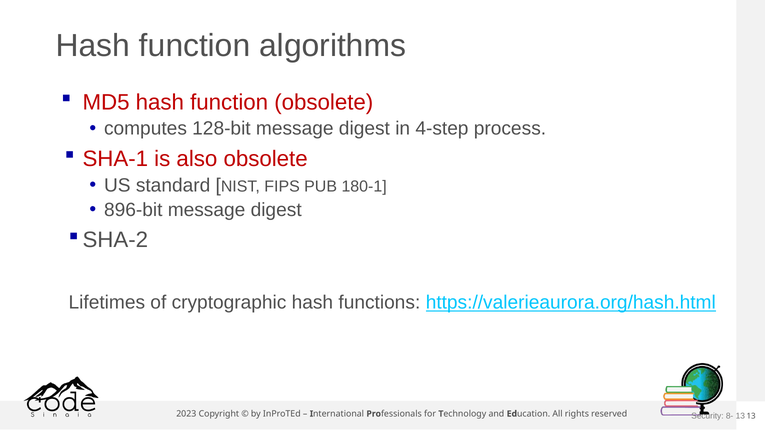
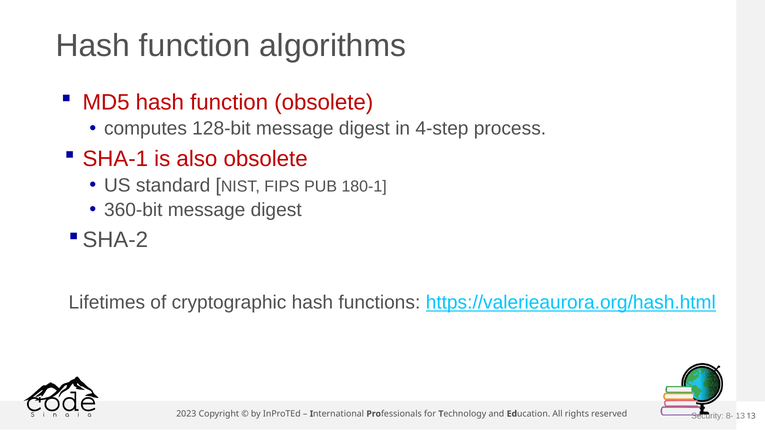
896-bit: 896-bit -> 360-bit (133, 210)
